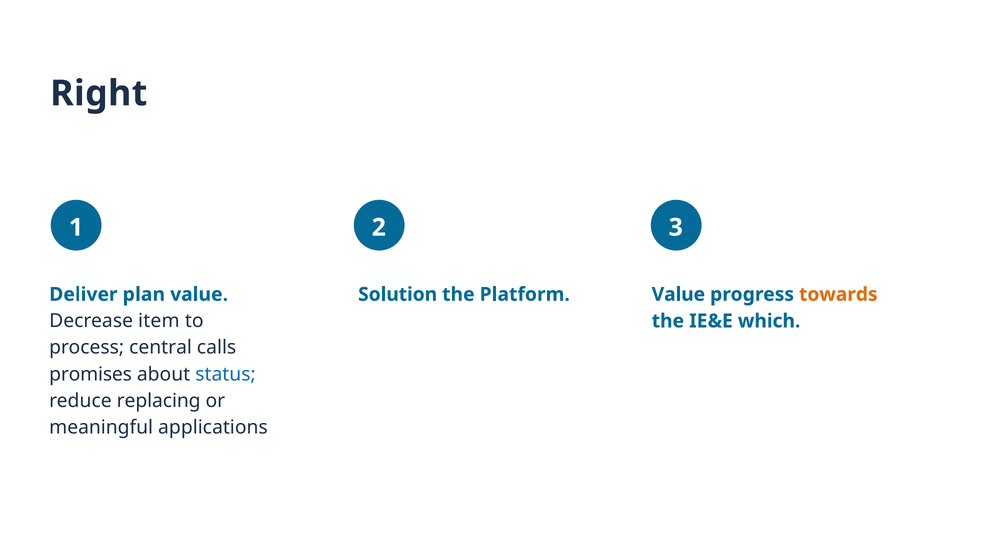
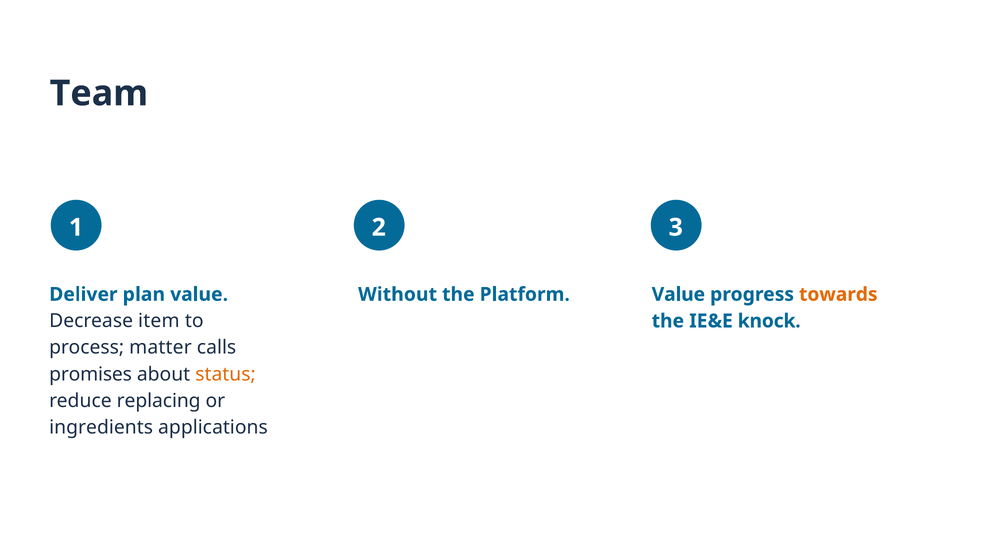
Right: Right -> Team (99, 94)
Solution: Solution -> Without (398, 295)
which: which -> knock (769, 321)
central: central -> matter (160, 348)
status colour: blue -> orange (226, 375)
meaningful: meaningful -> ingredients (101, 428)
